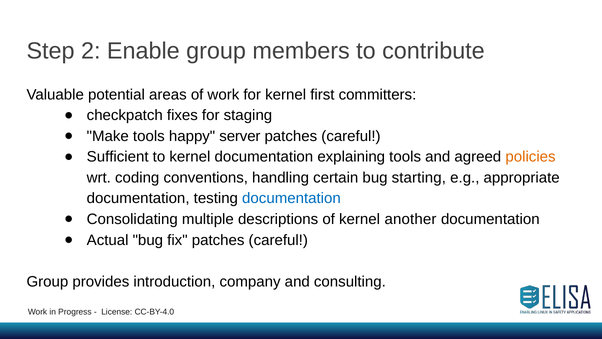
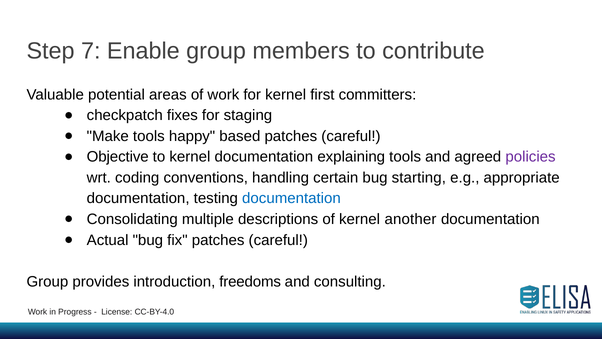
2: 2 -> 7 (91, 51)
server: server -> based (240, 136)
Sufficient: Sufficient -> Objective (118, 157)
policies colour: orange -> purple (531, 157)
company: company -> freedoms (250, 281)
